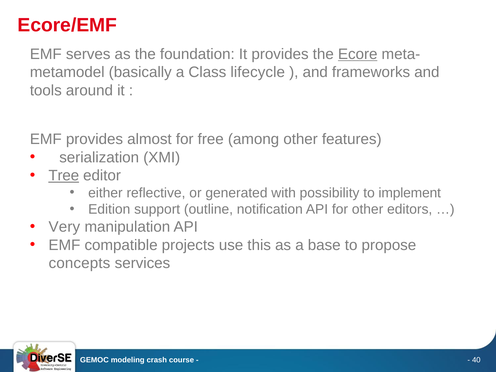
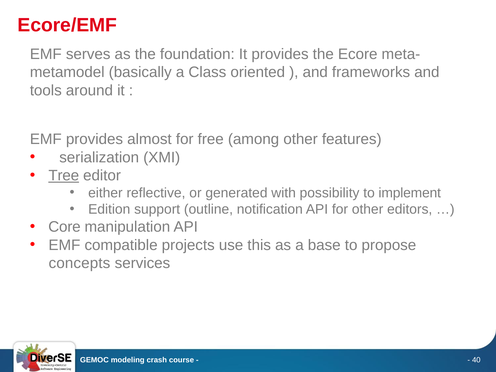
Ecore underline: present -> none (358, 54)
lifecycle: lifecycle -> oriented (258, 72)
Very: Very -> Core (64, 227)
